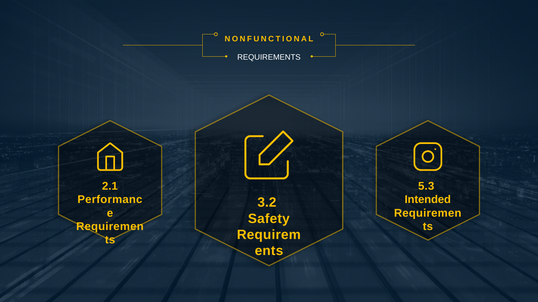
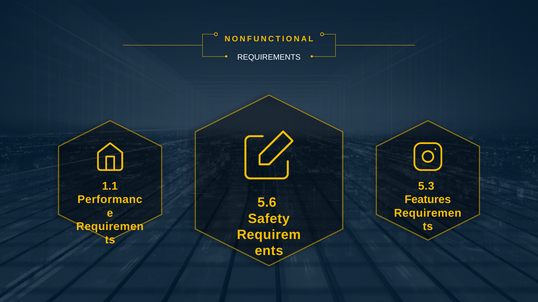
2.1: 2.1 -> 1.1 (110, 187)
Intended: Intended -> Features (428, 200)
3.2: 3.2 -> 5.6 (267, 203)
